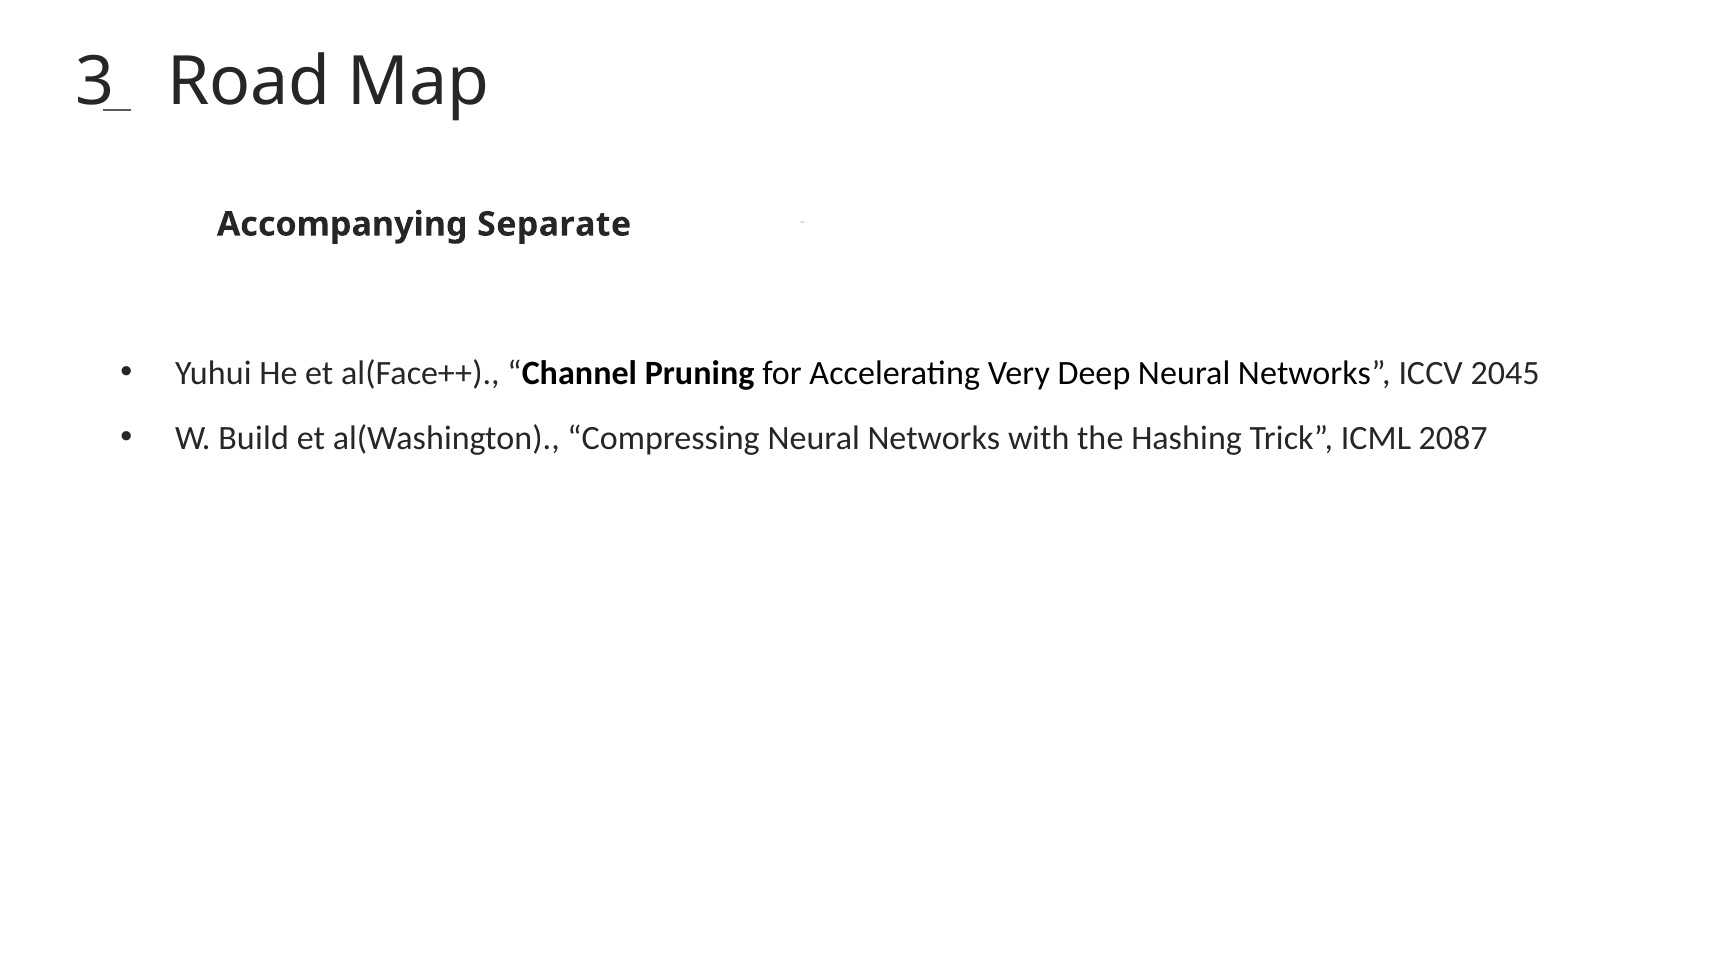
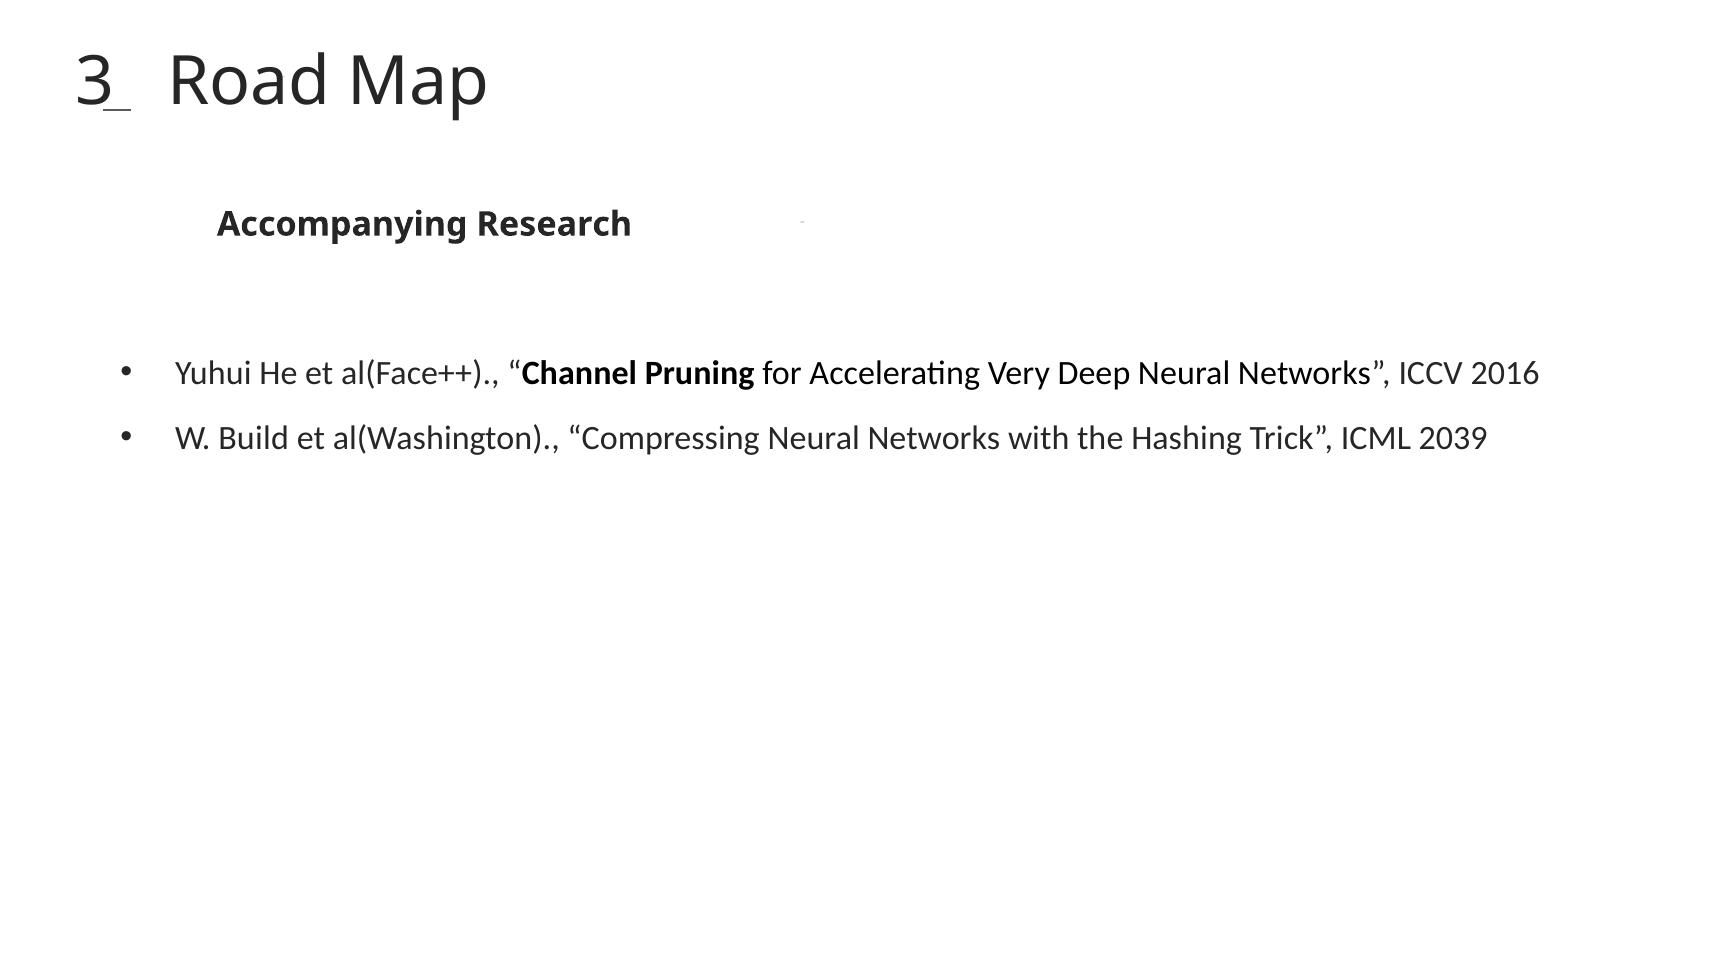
Separate: Separate -> Research (554, 224)
2045: 2045 -> 2016 (1505, 373)
2087: 2087 -> 2039 (1453, 438)
